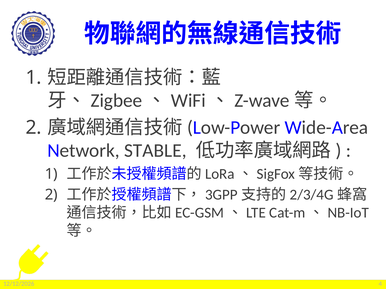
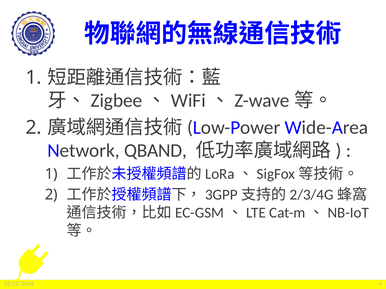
STABLE: STABLE -> QBAND (156, 151)
